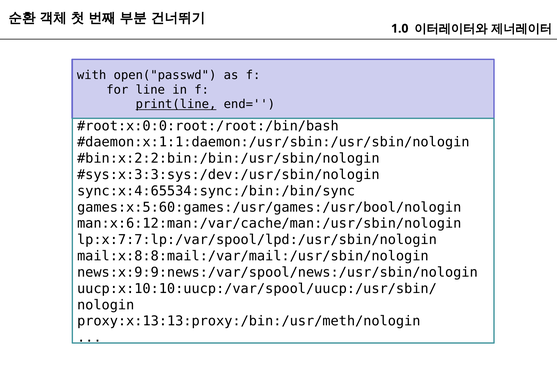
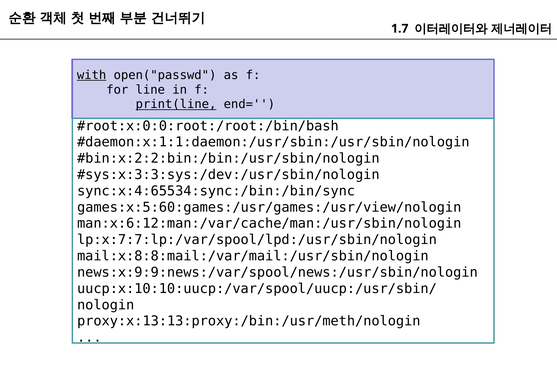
1.0: 1.0 -> 1.7 (400, 29)
with underline: none -> present (92, 75)
games:x:5:60:games:/usr/games:/usr/bool/nologin: games:x:5:60:games:/usr/games:/usr/bool/nologin -> games:x:5:60:games:/usr/games:/usr/view/nologin (269, 207)
